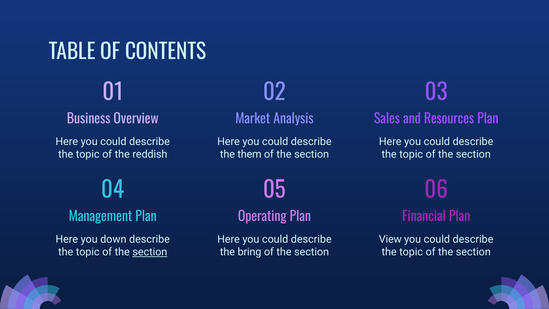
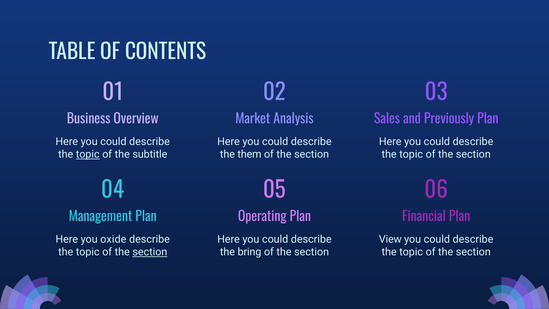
Resources: Resources -> Previously (449, 119)
topic underline: none -> present (88, 154)
reddish: reddish -> subtitle (150, 154)
down: down -> oxide (113, 239)
